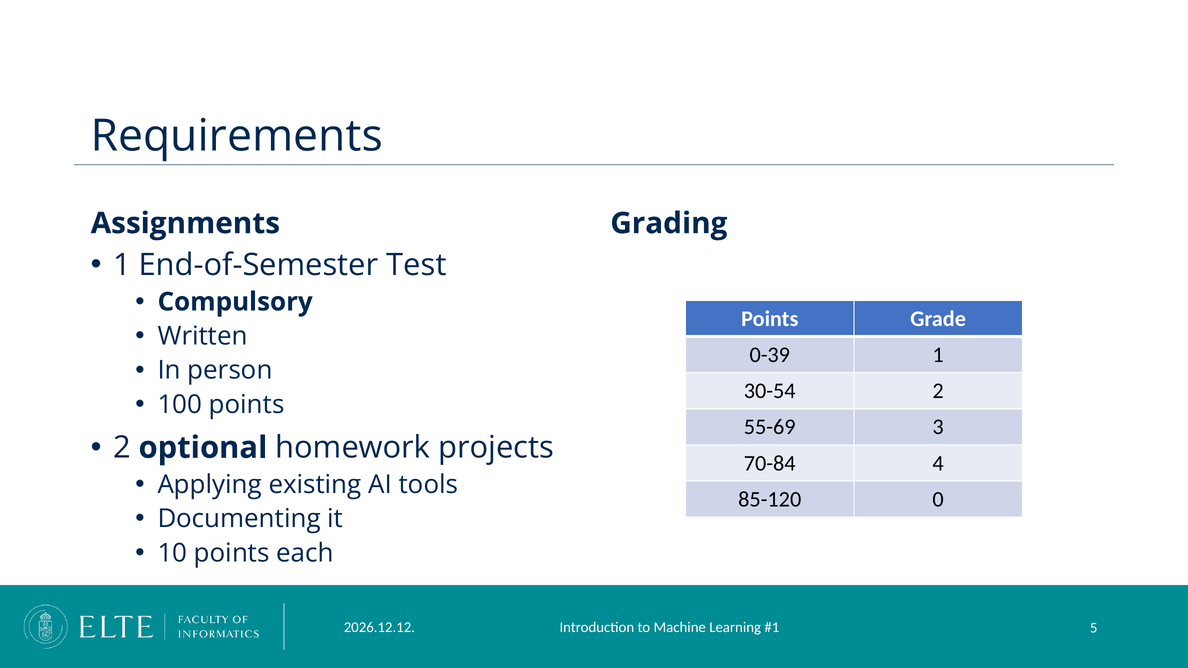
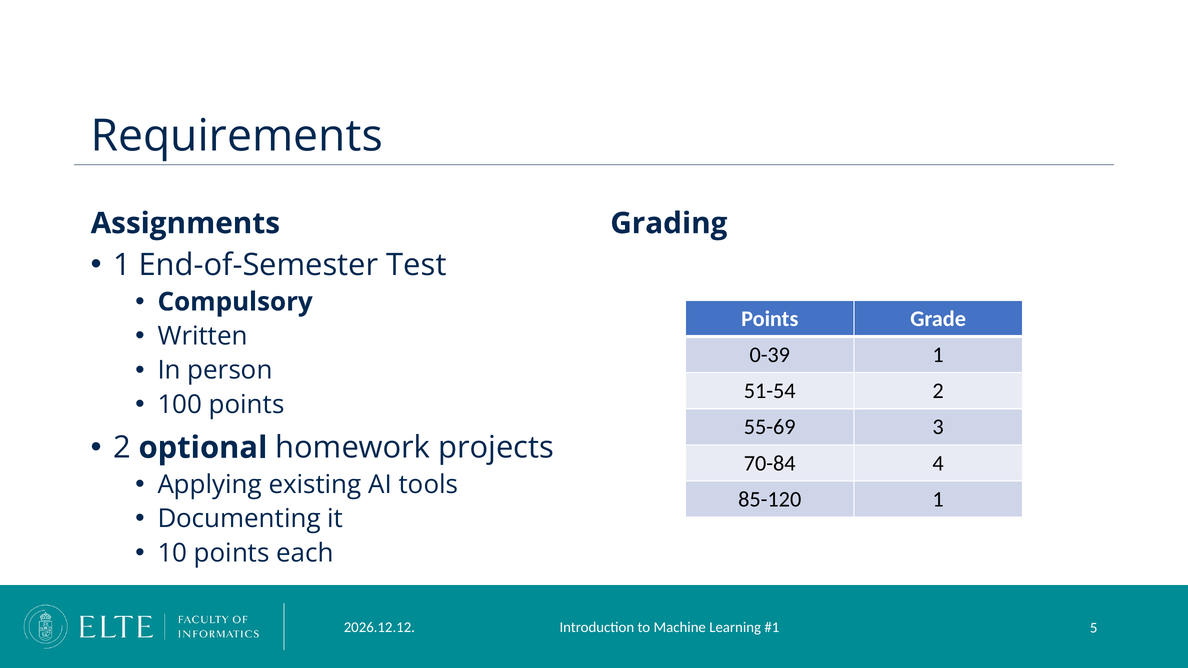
30-54: 30-54 -> 51-54 (770, 391)
85-120 0: 0 -> 1 (938, 499)
